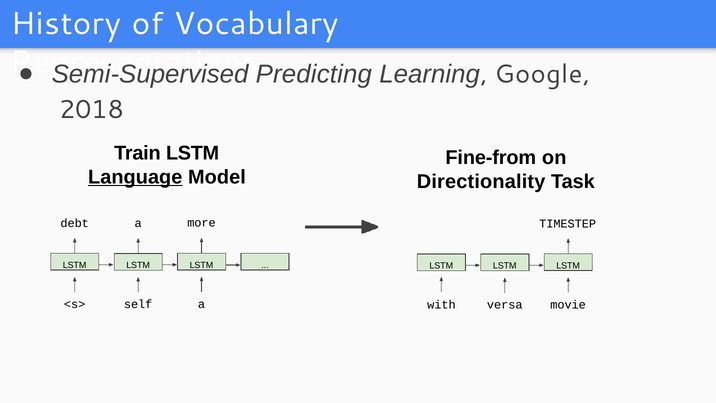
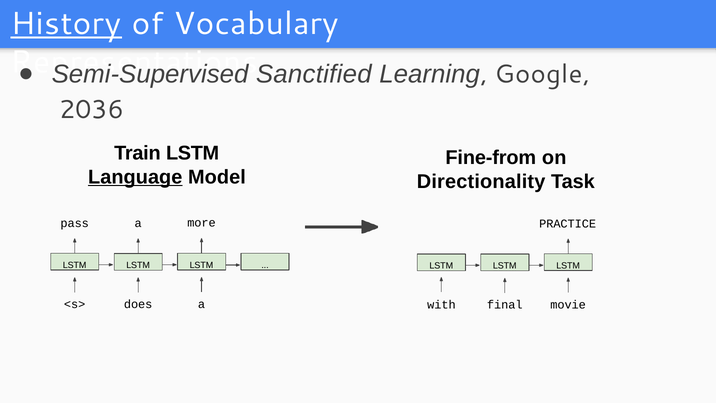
History underline: none -> present (66, 24)
Predicting: Predicting -> Sanctified (314, 74)
2018: 2018 -> 2036 (91, 110)
debt: debt -> pass (75, 223)
TIMESTEP: TIMESTEP -> PRACTICE (568, 223)
self: self -> does (138, 304)
versa: versa -> final (505, 305)
